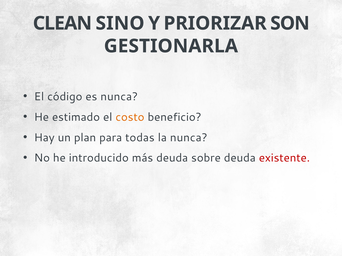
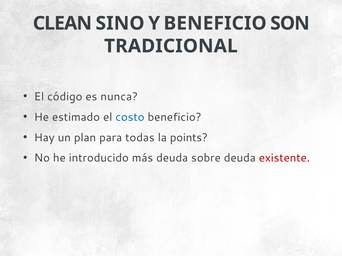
Y PRIORIZAR: PRIORIZAR -> BENEFICIO (215, 23)
GESTIONARLA: GESTIONARLA -> TRADICIONAL (171, 46)
costo colour: orange -> blue (130, 117)
la nunca: nunca -> points (189, 138)
